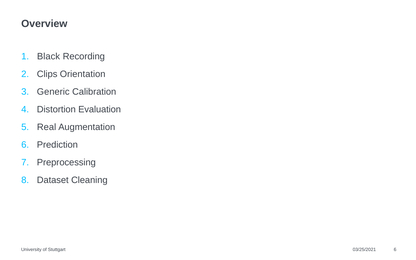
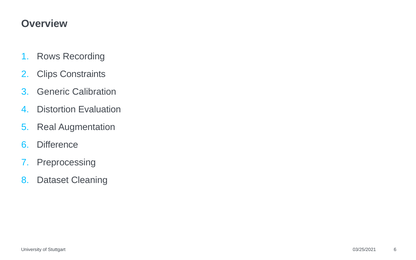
Black: Black -> Rows (49, 57)
Orientation: Orientation -> Constraints (83, 74)
Prediction: Prediction -> Difference (57, 145)
